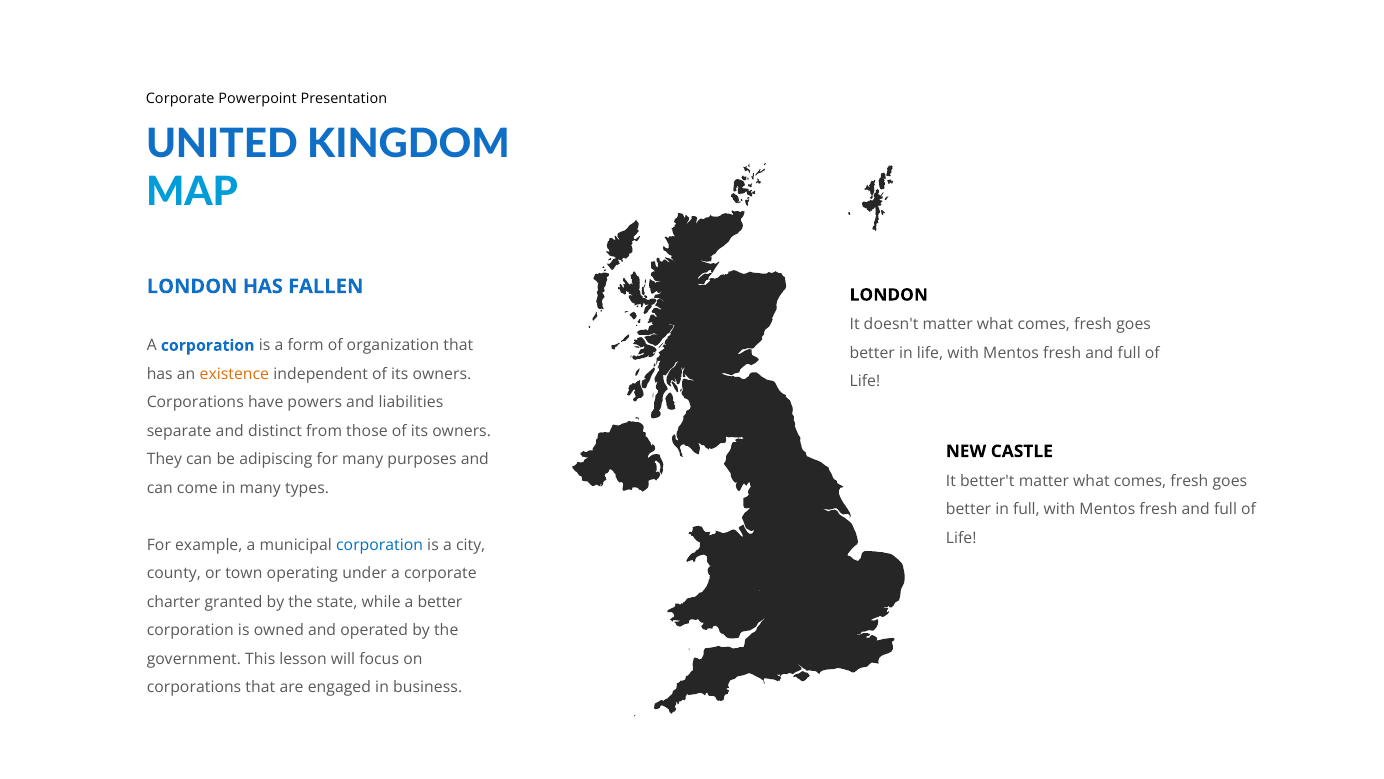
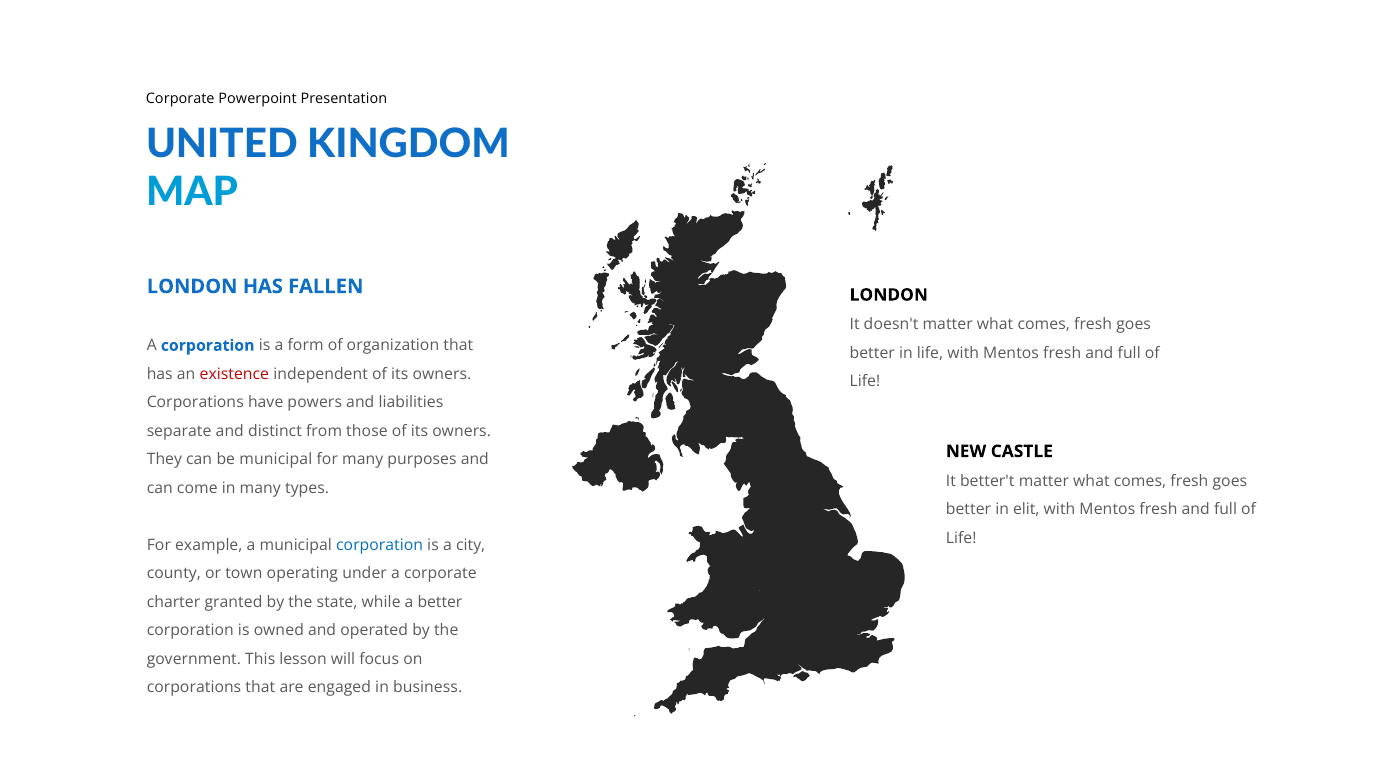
existence colour: orange -> red (234, 374)
be adipiscing: adipiscing -> municipal (276, 459)
in full: full -> elit (1026, 509)
